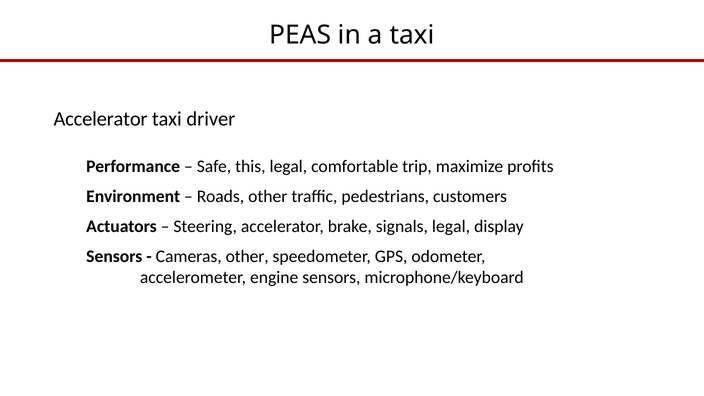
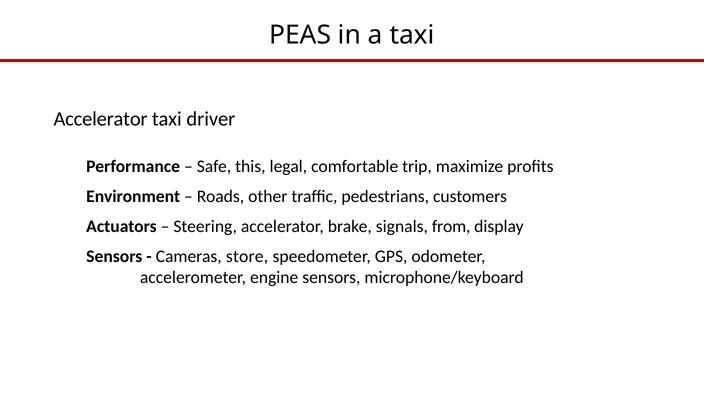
signals legal: legal -> from (451, 226)
Cameras other: other -> store (247, 256)
